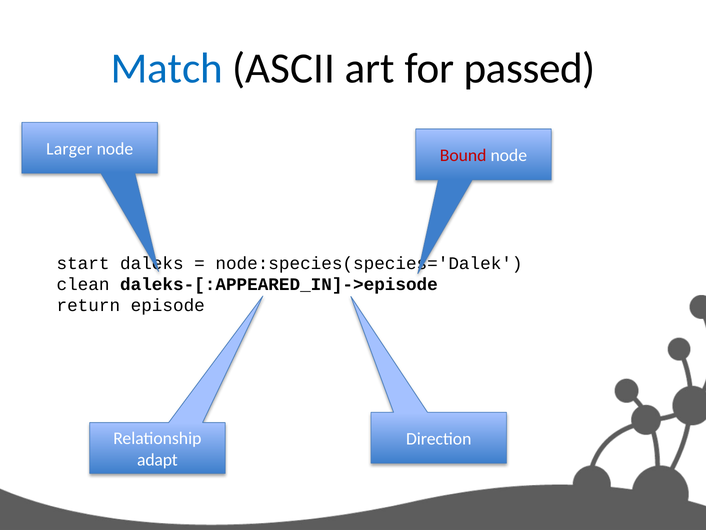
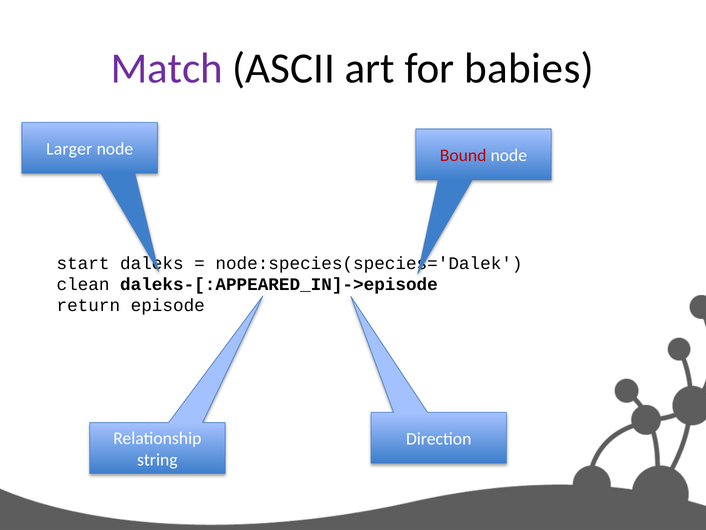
Match colour: blue -> purple (167, 68)
passed: passed -> babies (529, 68)
adapt: adapt -> string (157, 459)
